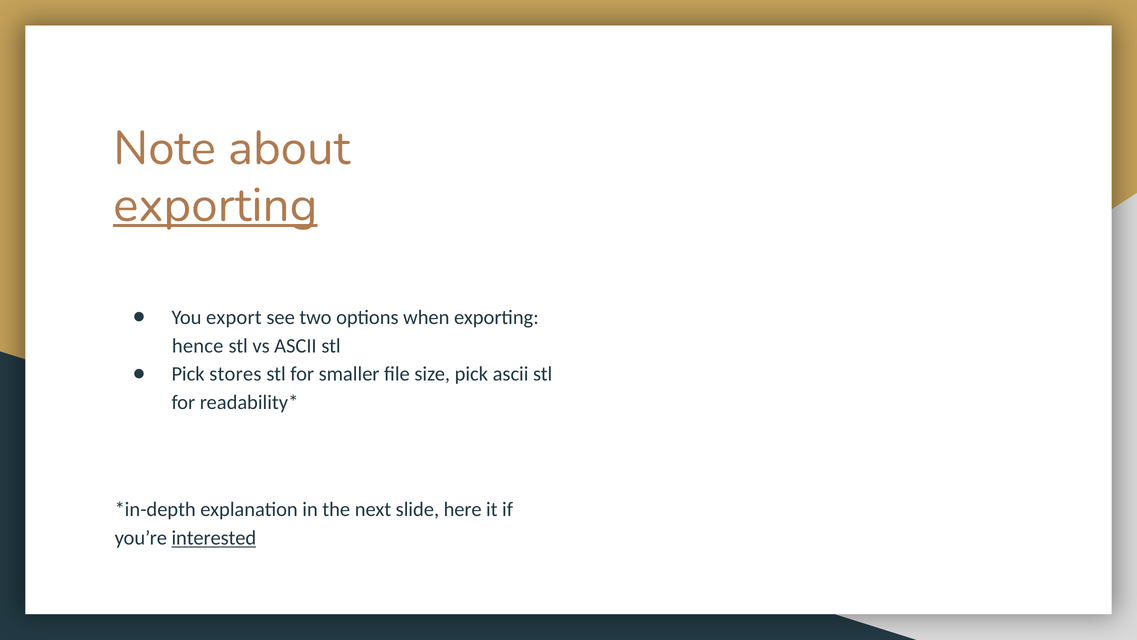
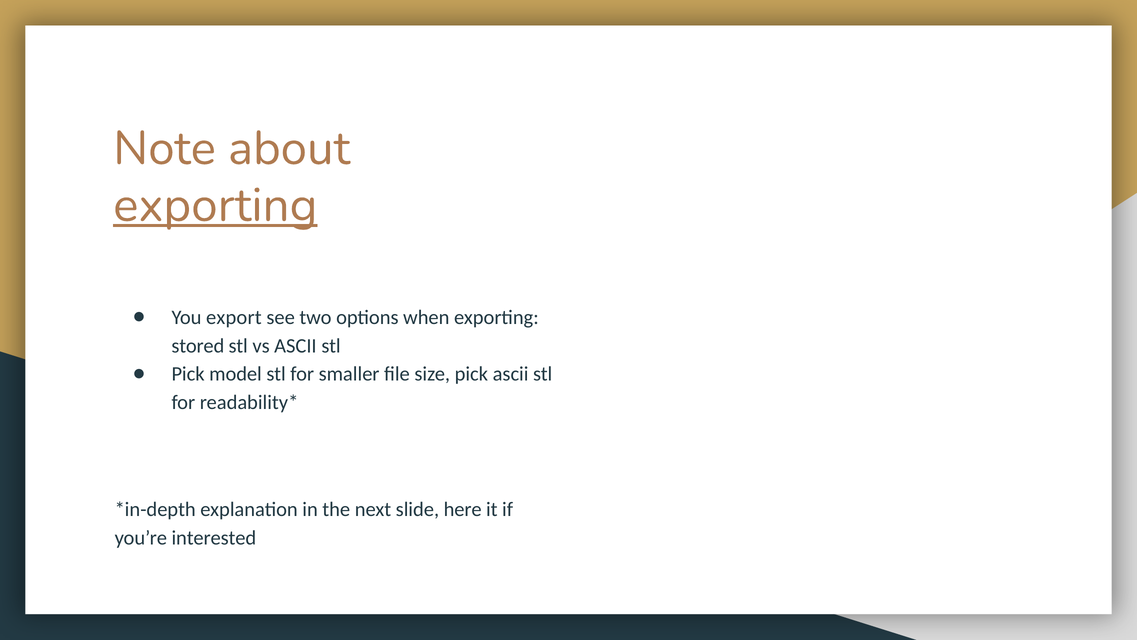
hence: hence -> stored (198, 346)
stores: stores -> model (236, 374)
interested underline: present -> none (214, 538)
